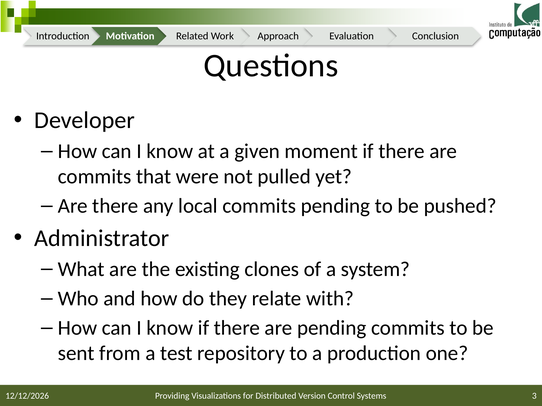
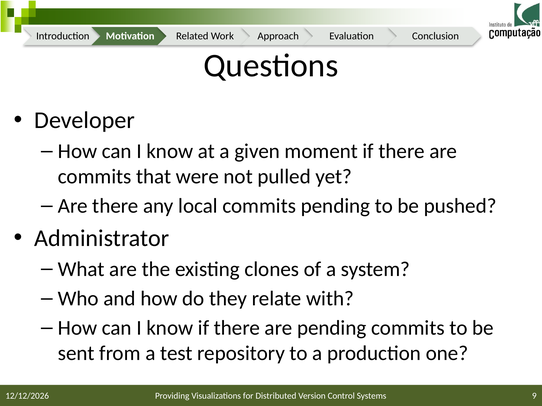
3: 3 -> 9 (534, 396)
